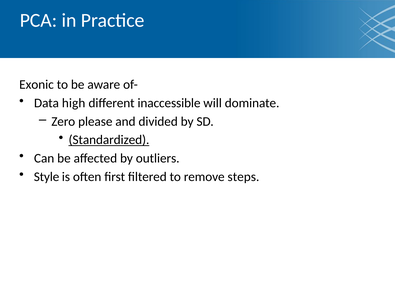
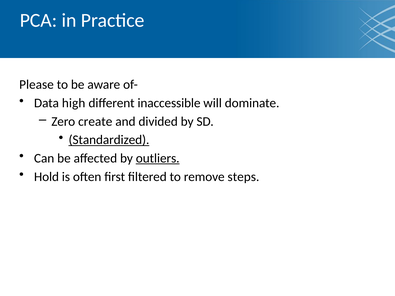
Exonic: Exonic -> Please (36, 85)
please: please -> create (95, 122)
outliers underline: none -> present (158, 158)
Style: Style -> Hold (46, 177)
